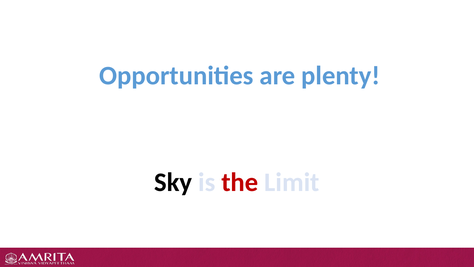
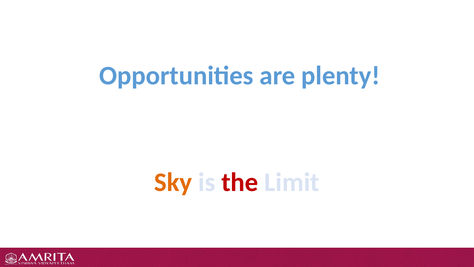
Sky colour: black -> orange (173, 182)
